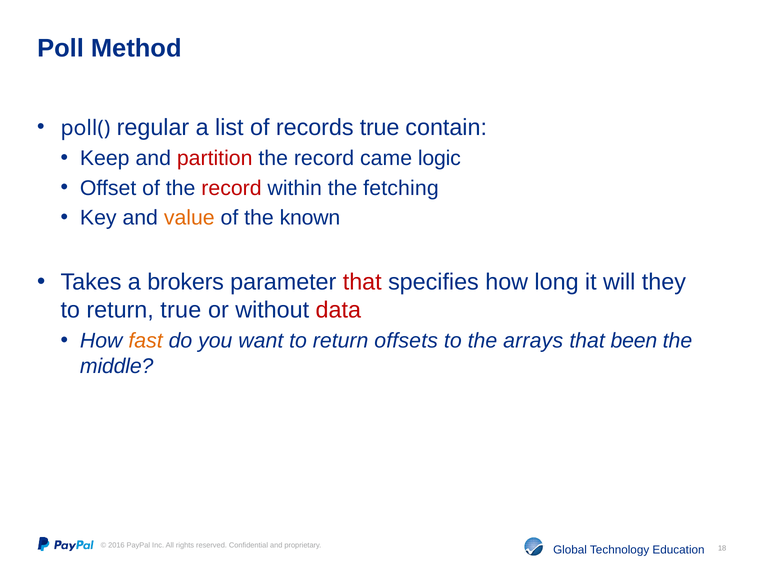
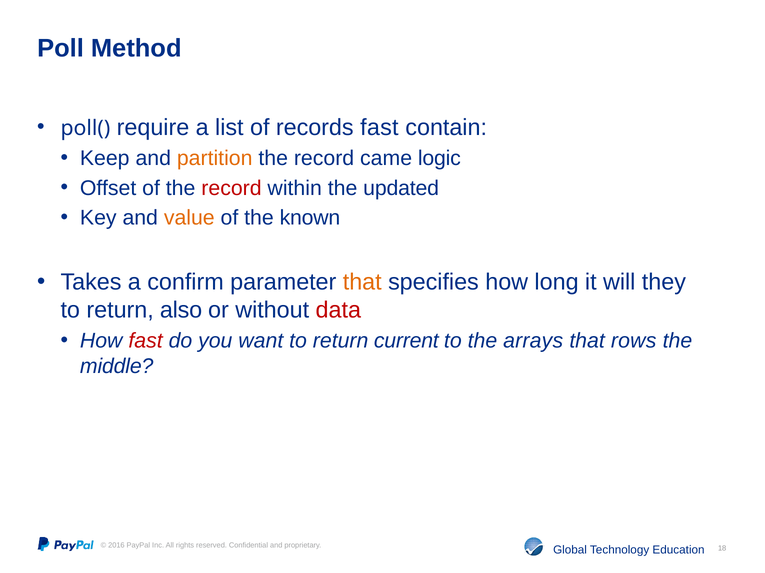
regular: regular -> require (153, 128)
records true: true -> fast (379, 128)
partition colour: red -> orange (215, 159)
fetching: fetching -> updated (401, 188)
brokers: brokers -> confirm (186, 282)
that colour: red -> orange (362, 282)
return true: true -> also (181, 311)
fast colour: orange -> red (146, 341)
offsets: offsets -> current (406, 341)
been: been -> rows (634, 341)
